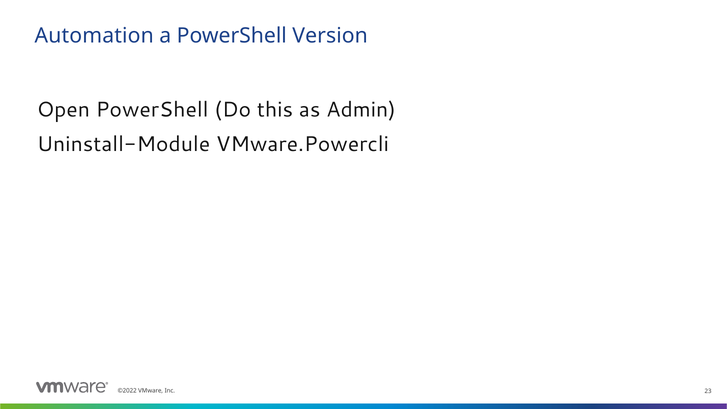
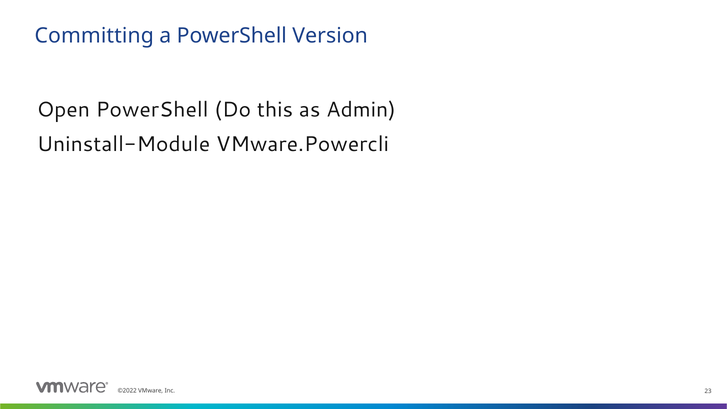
Automation: Automation -> Committing (94, 36)
